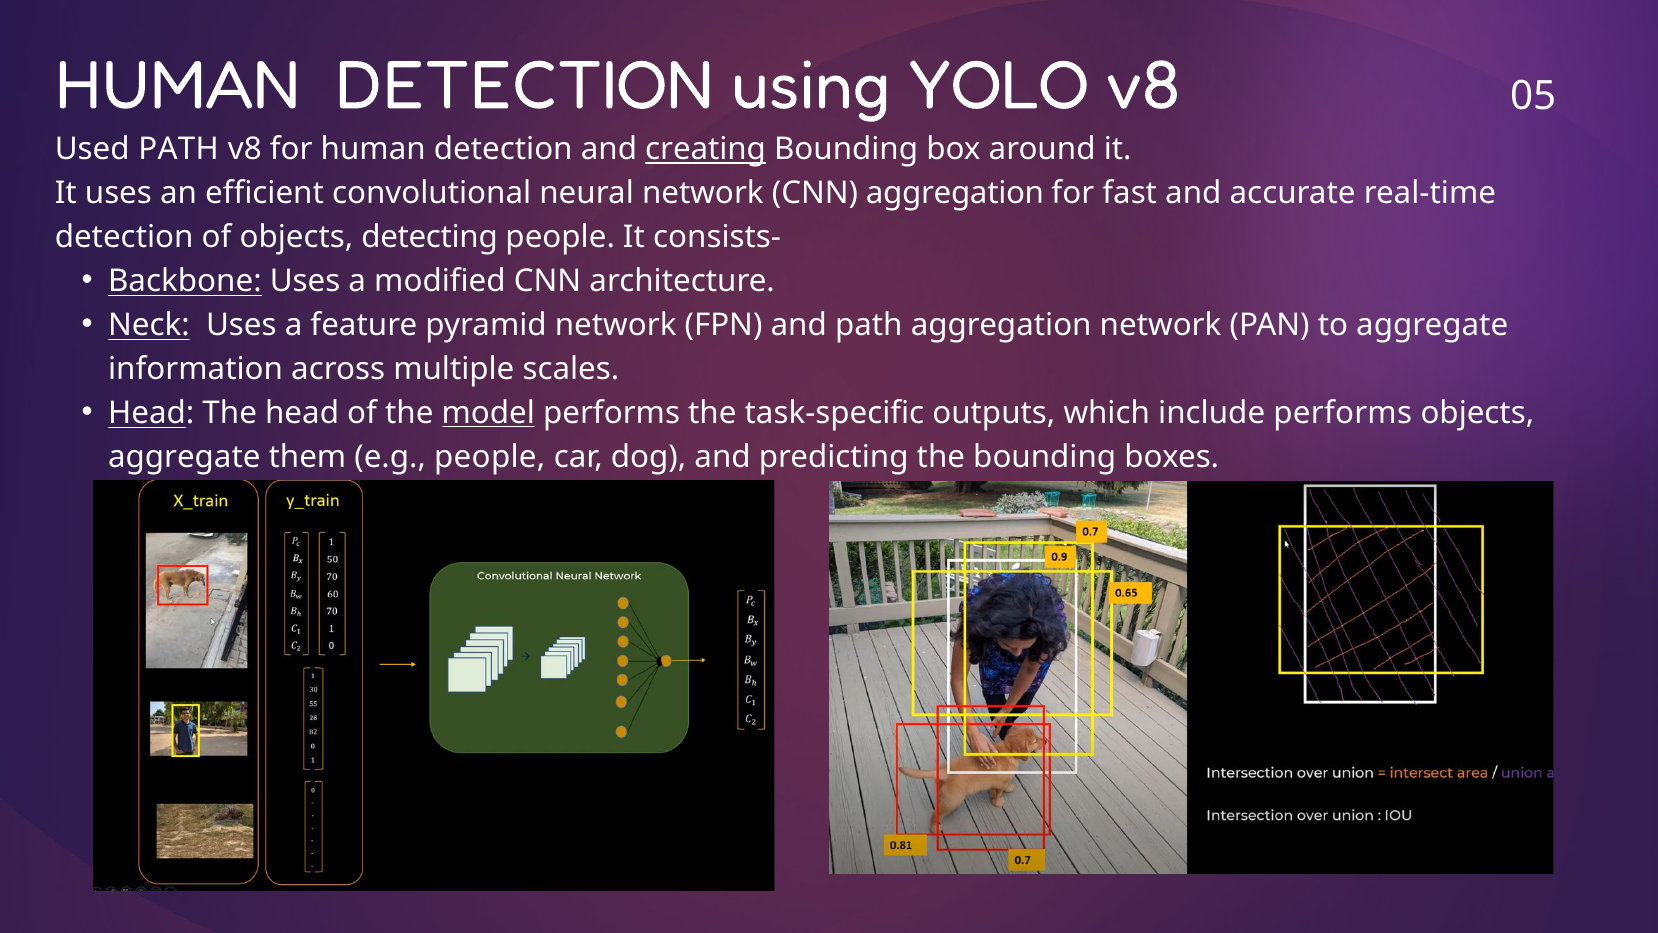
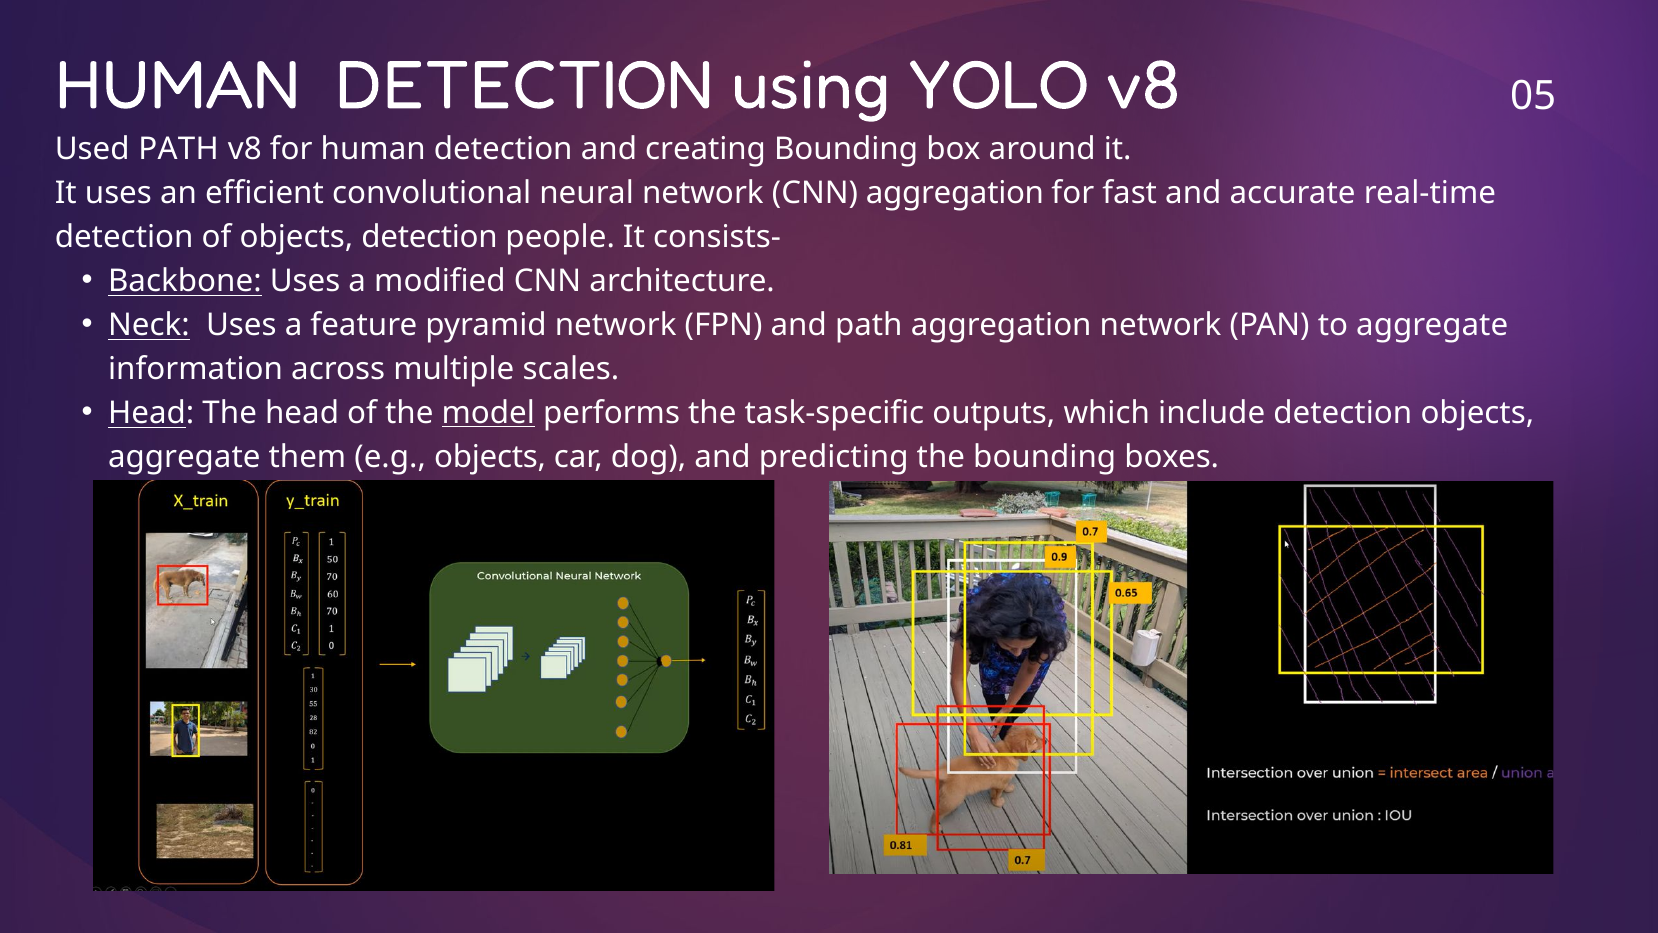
creating underline: present -> none (706, 149)
objects detecting: detecting -> detection (430, 237)
include performs: performs -> detection (1343, 413)
e.g people: people -> objects (490, 457)
